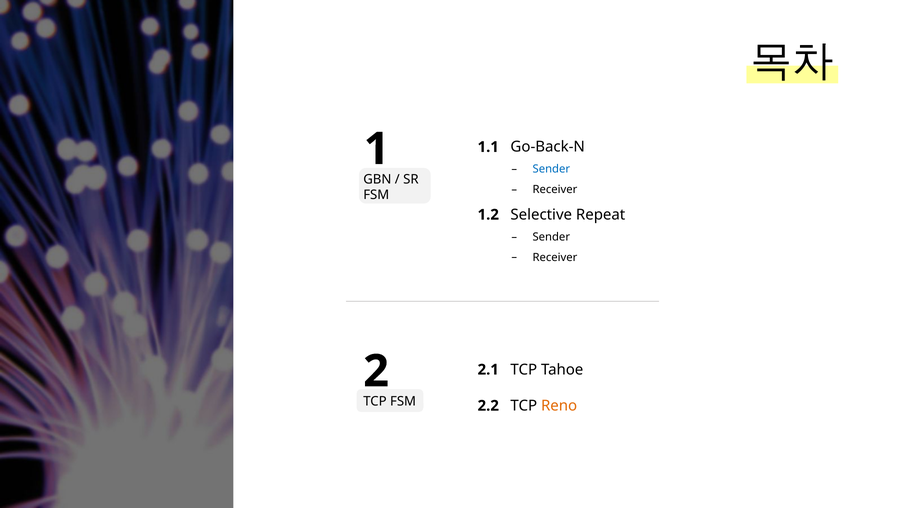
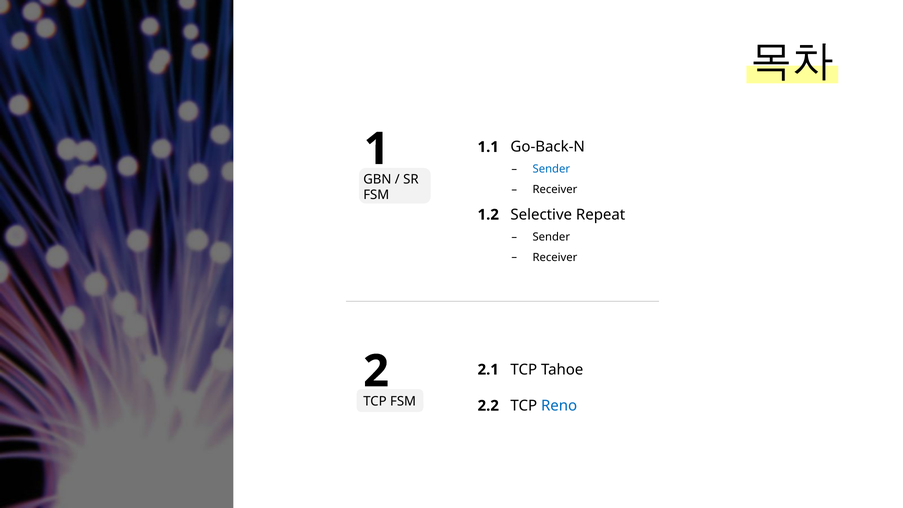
Reno colour: orange -> blue (559, 406)
